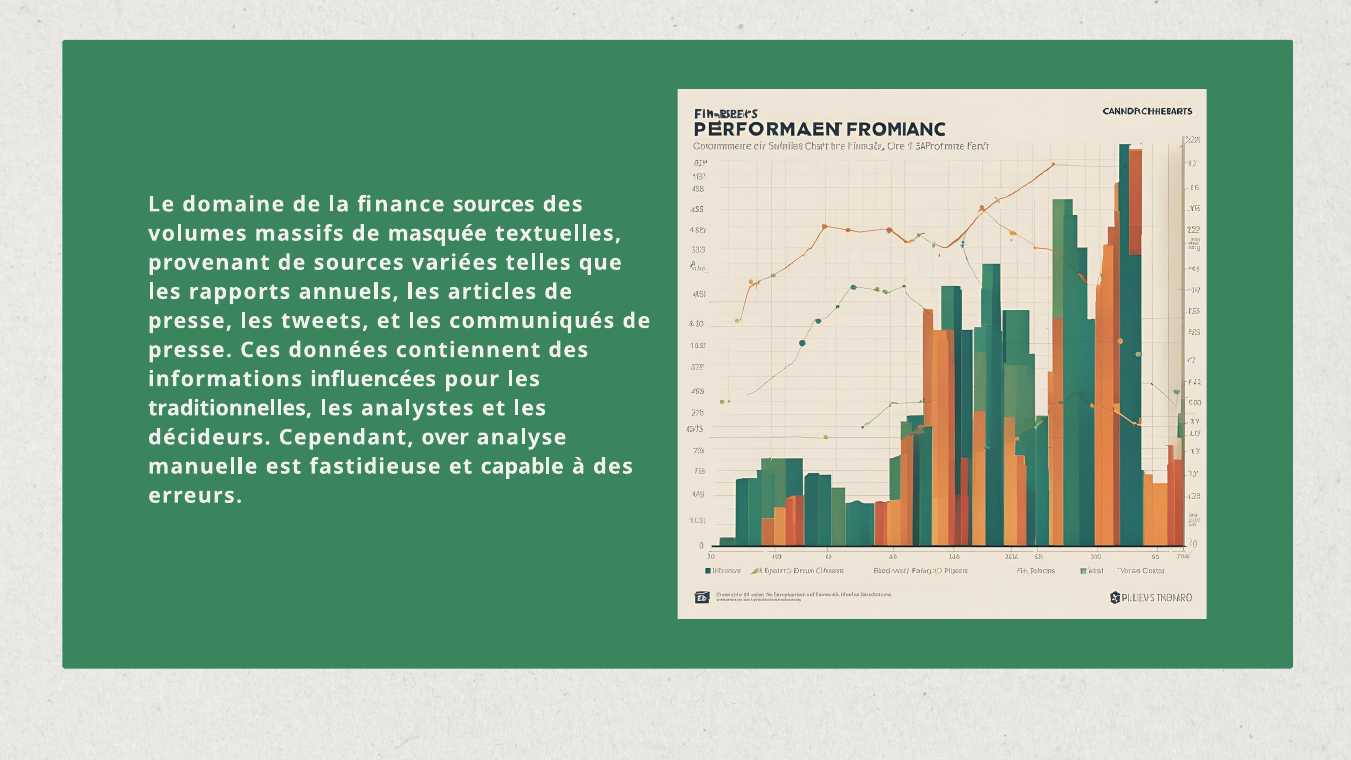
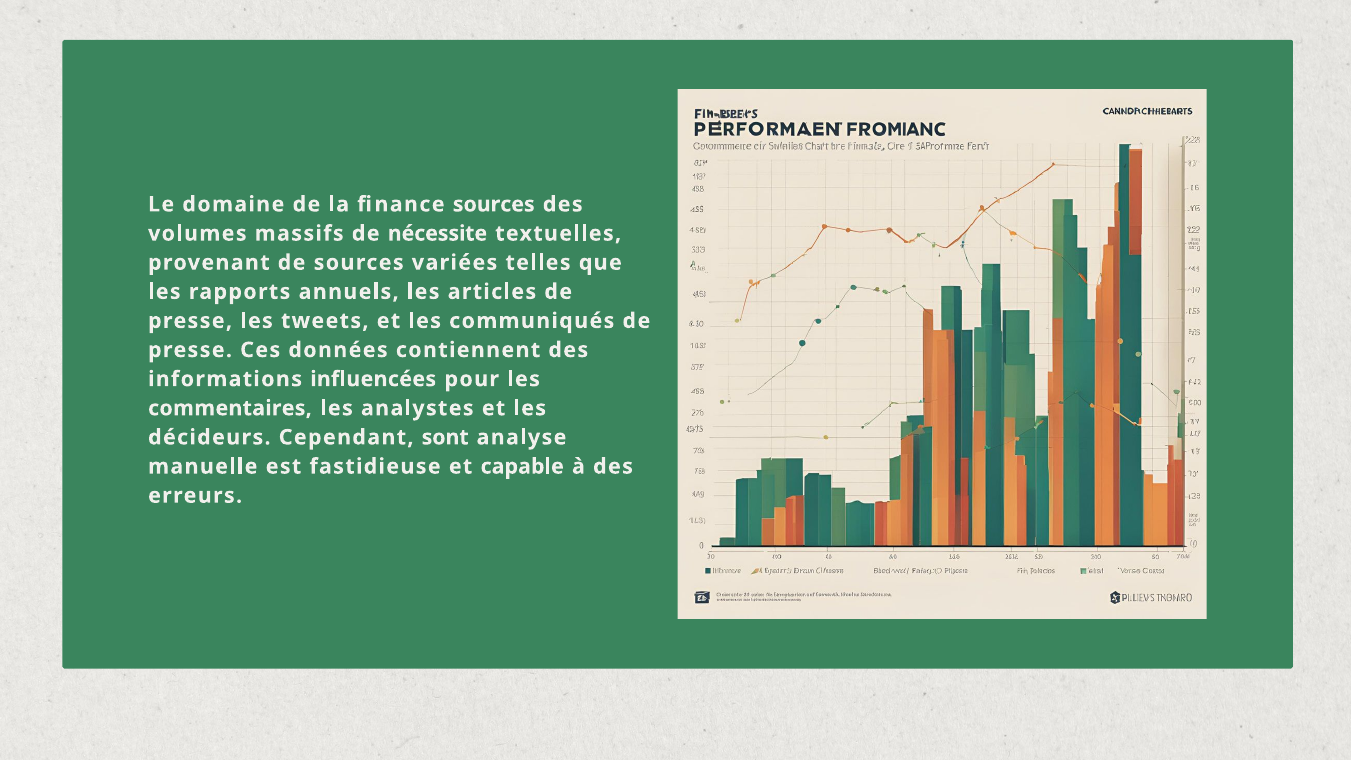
masquée: masquée -> nécessite (437, 233)
traditionnelles: traditionnelles -> commentaires (230, 408)
over: over -> sont (445, 437)
